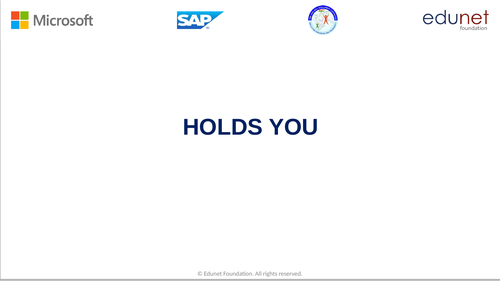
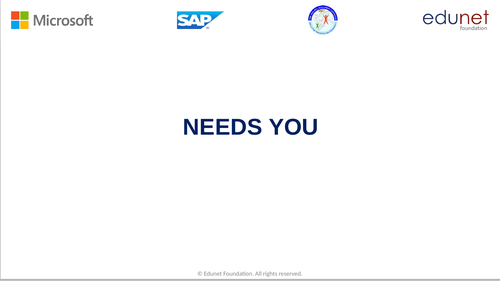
HOLDS: HOLDS -> NEEDS (223, 128)
